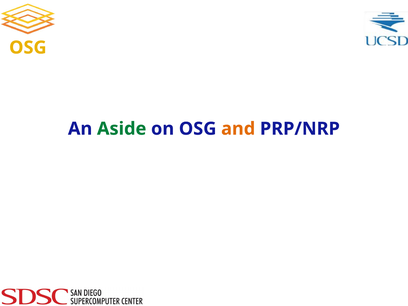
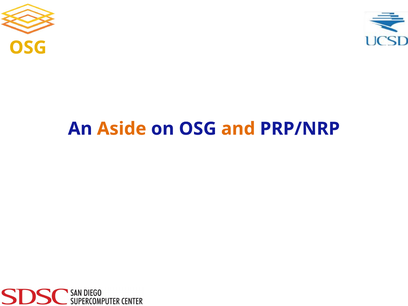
Aside colour: green -> orange (122, 129)
